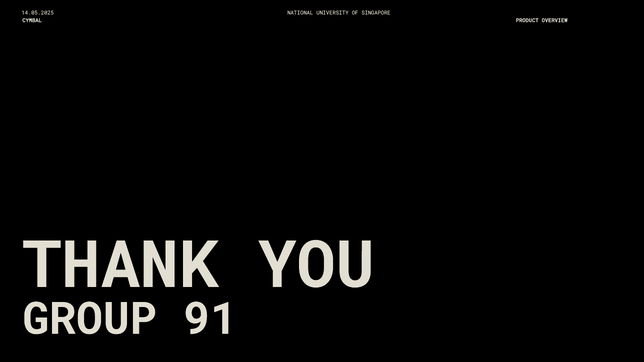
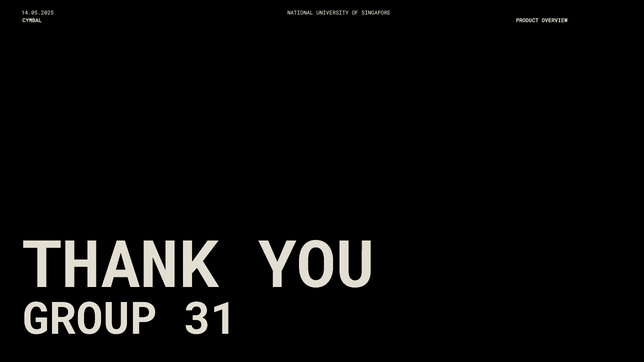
91: 91 -> 31 (210, 319)
